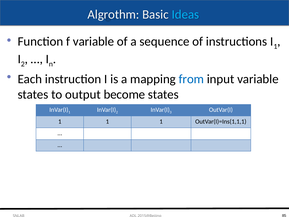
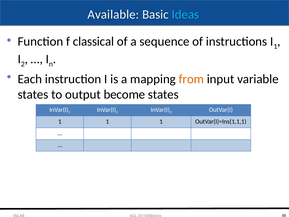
Algrothm: Algrothm -> Available (113, 14)
f variable: variable -> classical (93, 41)
from colour: blue -> orange (191, 79)
